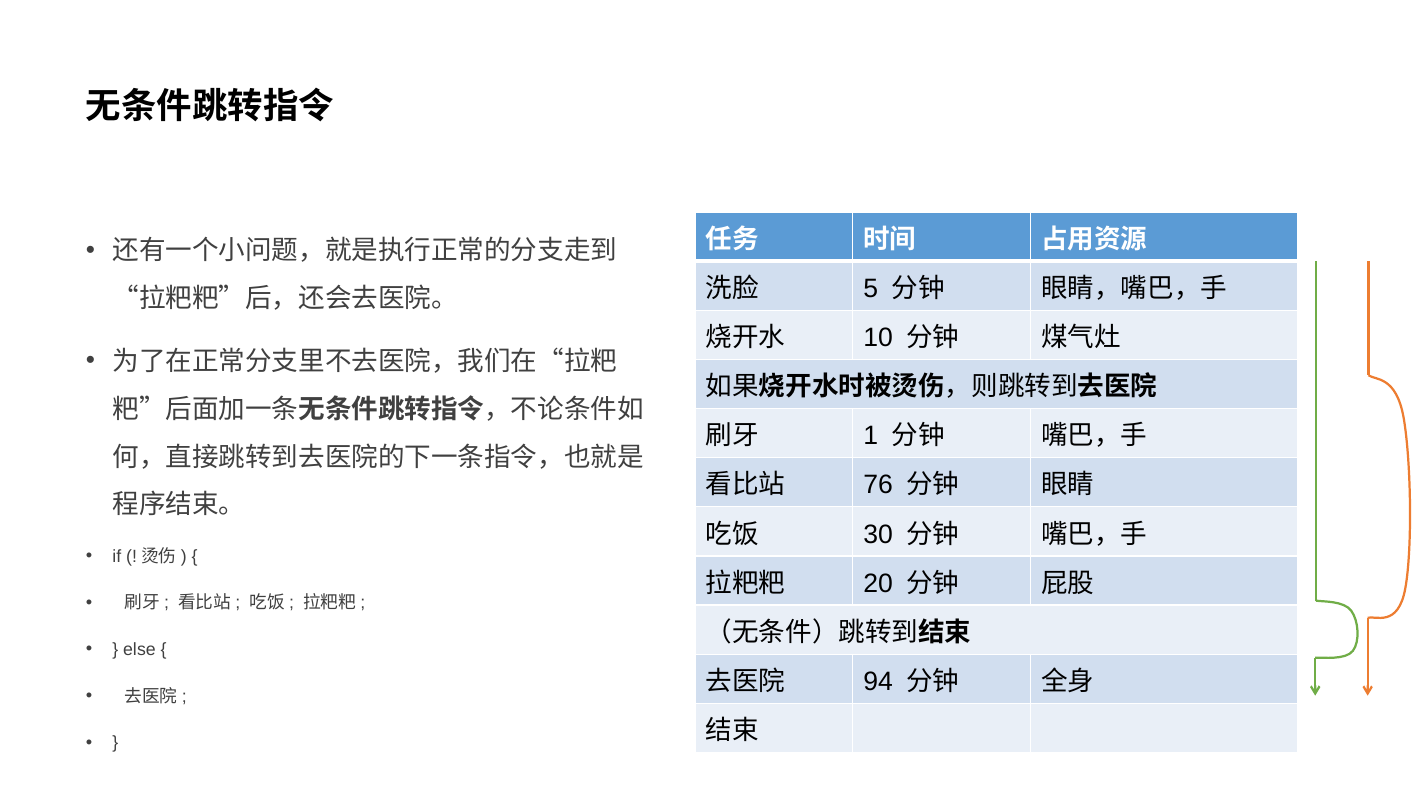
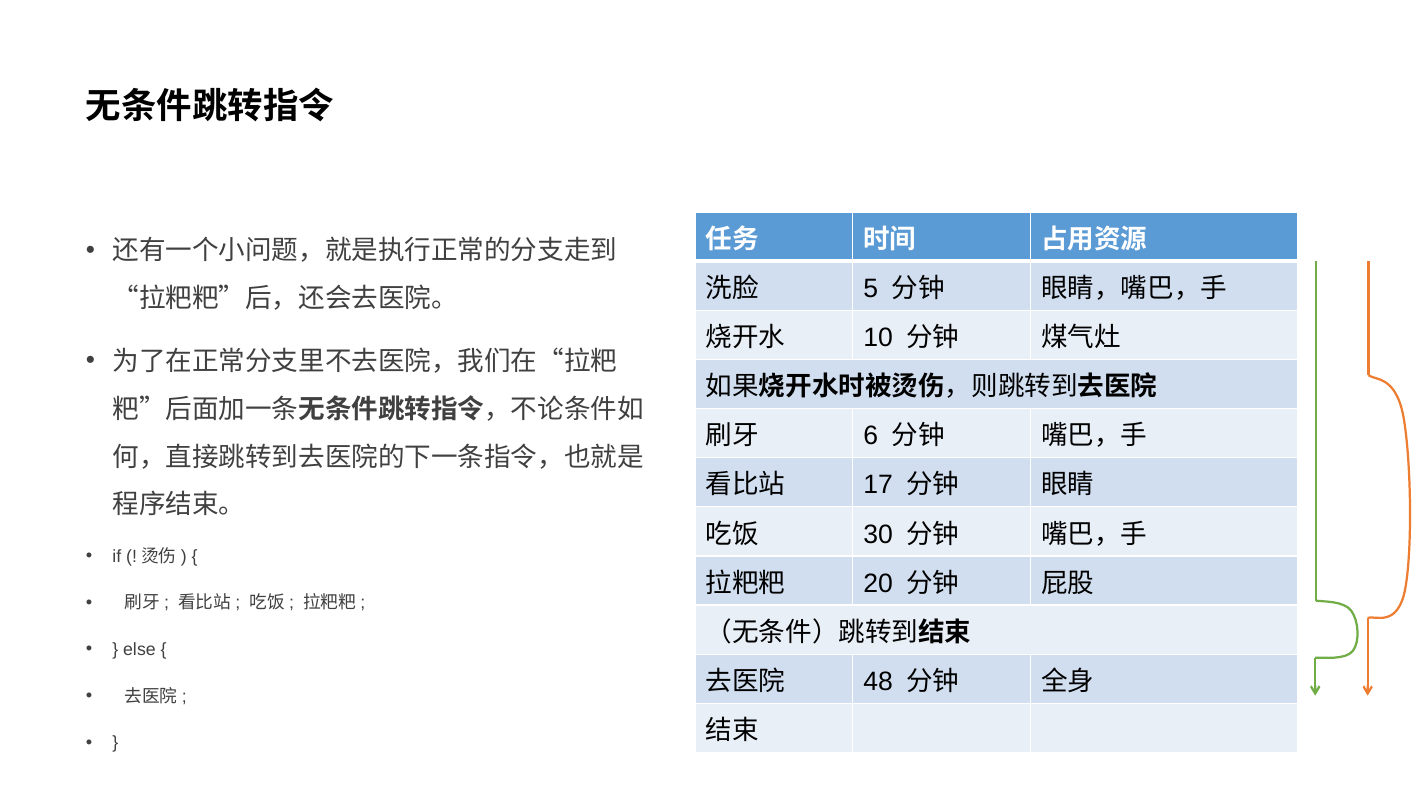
1: 1 -> 6 (871, 436)
76: 76 -> 17 (878, 485)
94: 94 -> 48 (878, 682)
